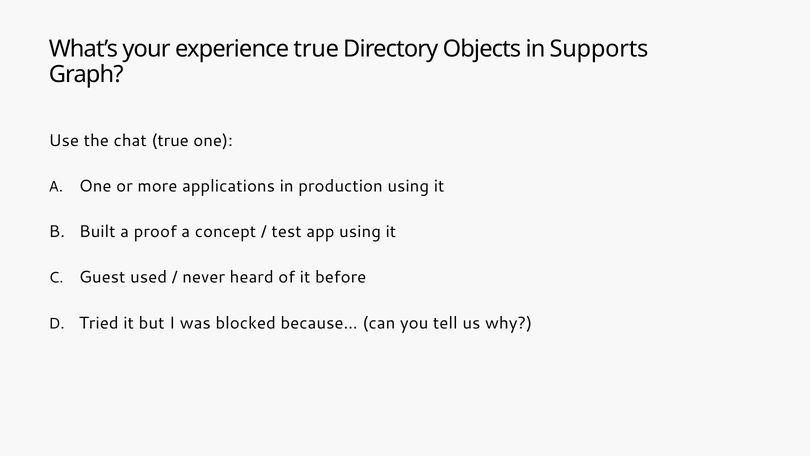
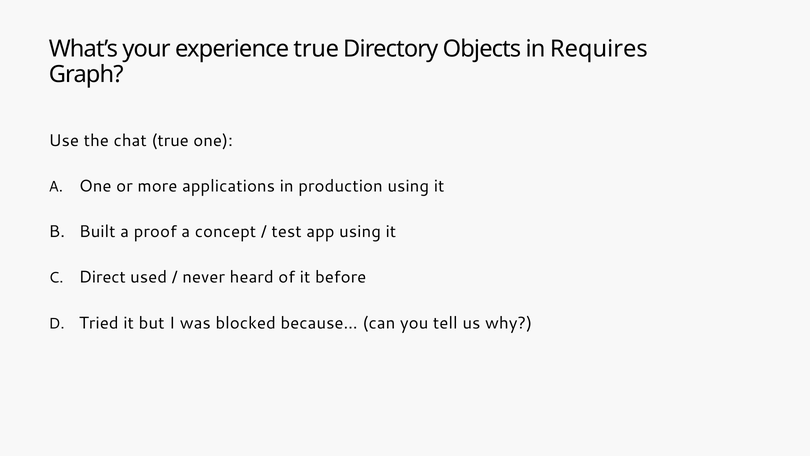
Supports: Supports -> Requires (599, 49)
Guest: Guest -> Direct (102, 277)
